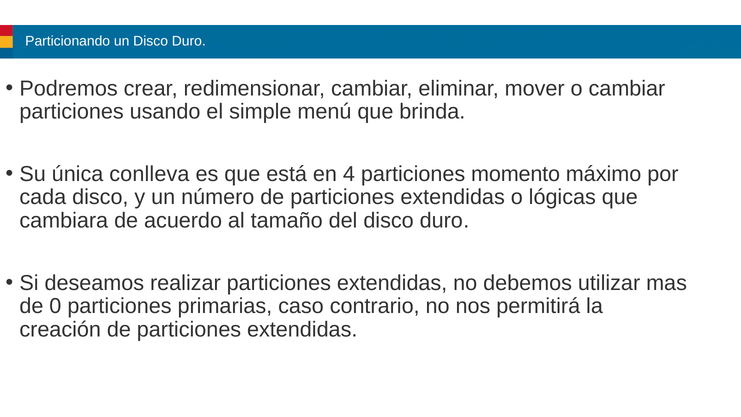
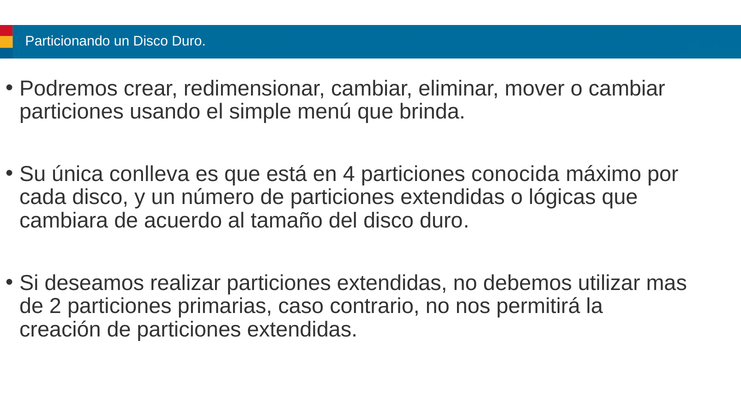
momento: momento -> conocida (515, 174)
0: 0 -> 2 (55, 306)
